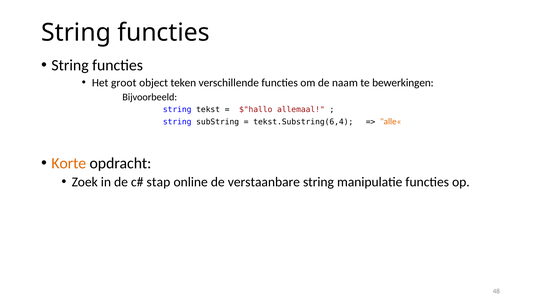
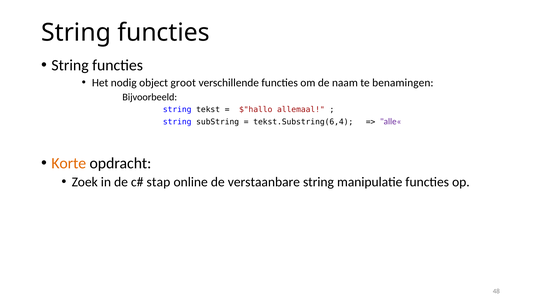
groot: groot -> nodig (124, 82)
teken: teken -> groot (183, 82)
bewerkingen: bewerkingen -> benamingen (403, 82)
alle« colour: orange -> purple (391, 121)
